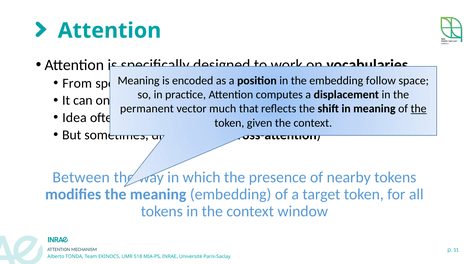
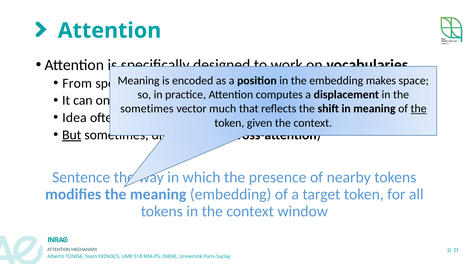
follow: follow -> makes (381, 81)
permanent: permanent -> sometimes (147, 109)
But underline: none -> present (72, 135)
Between: Between -> Sentence (81, 177)
